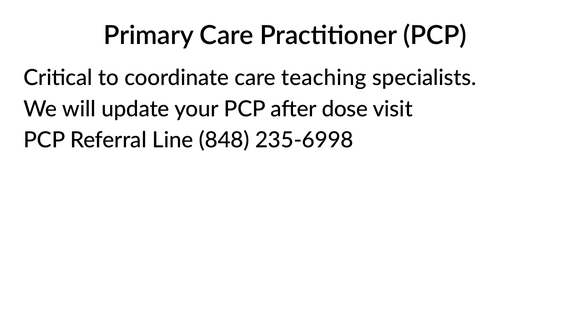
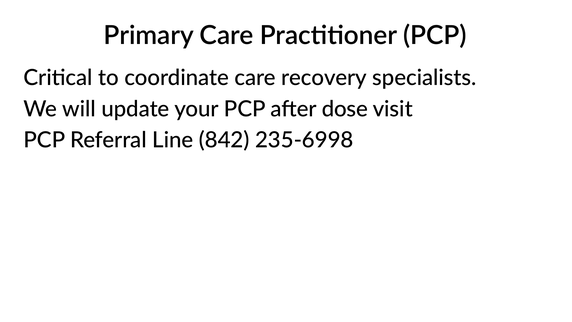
teaching: teaching -> recovery (324, 78)
848: 848 -> 842 (224, 140)
